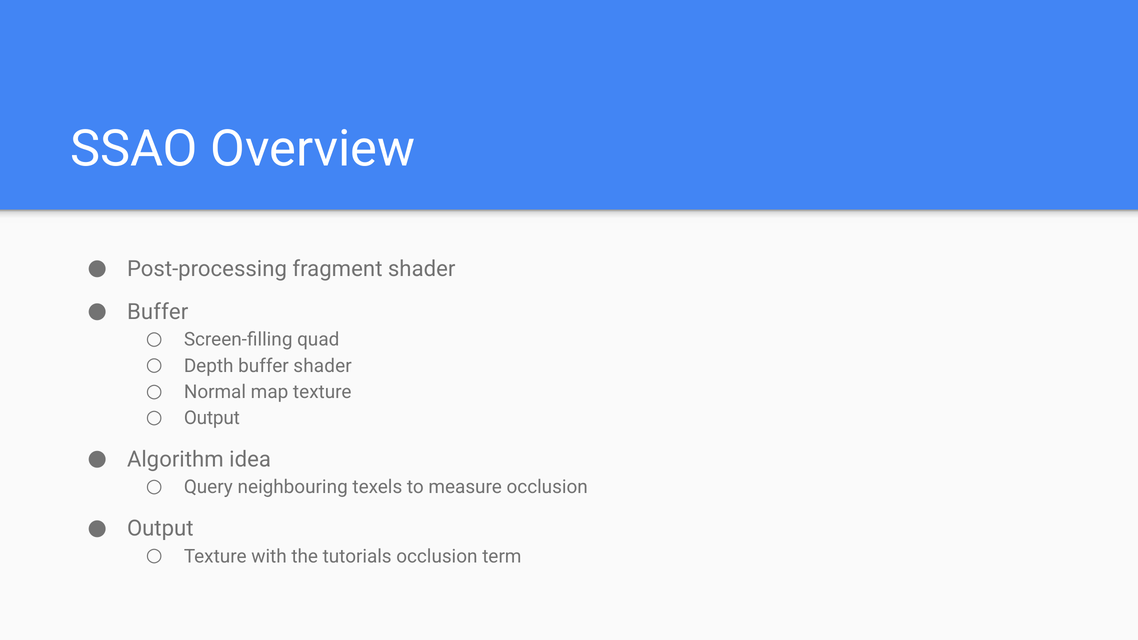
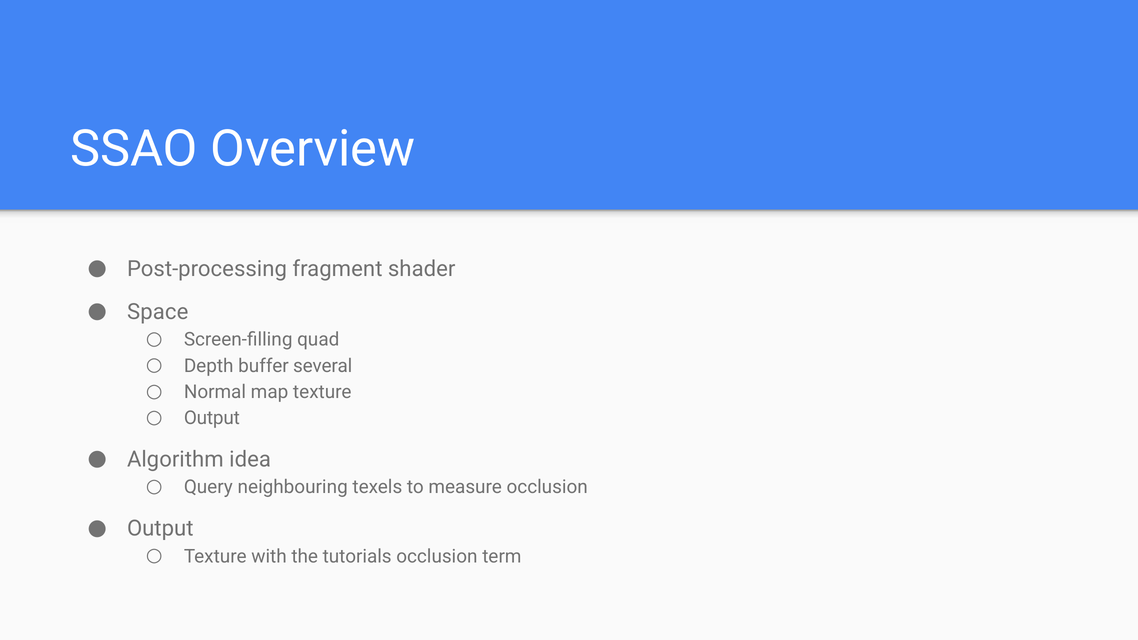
Buffer: Buffer -> Space (158, 312)
buffer shader: shader -> several (323, 366)
